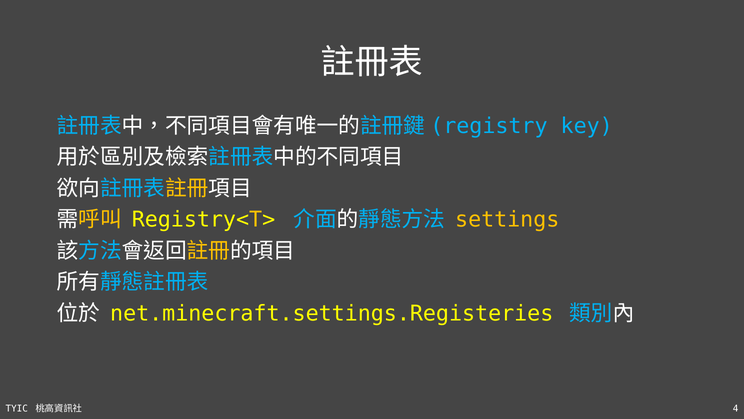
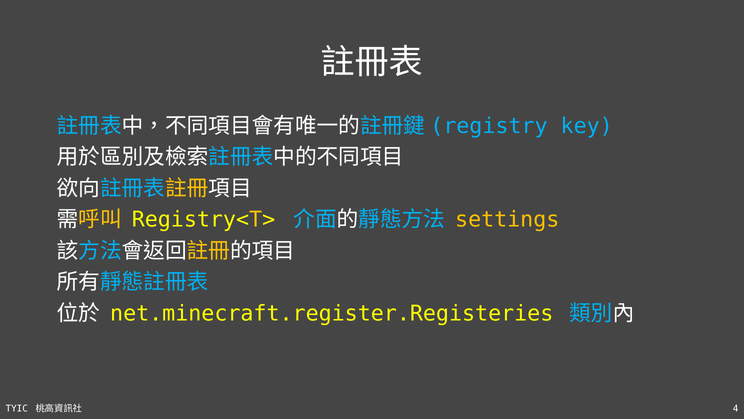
net.minecraft.settings.Registeries: net.minecraft.settings.Registeries -> net.minecraft.register.Registeries (332, 313)
